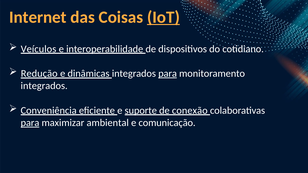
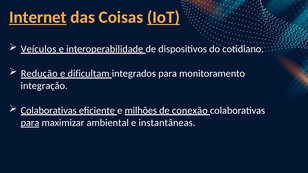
Internet underline: none -> present (38, 17)
dinâmicas: dinâmicas -> dificultam (89, 74)
para underline: present -> none (168, 74)
integrados: integrados -> integração (44, 86)
Conveniência: Conveniência -> Colaborativas (49, 111)
suporte: suporte -> milhões (141, 111)
comunicação: comunicação -> instantâneas (167, 123)
